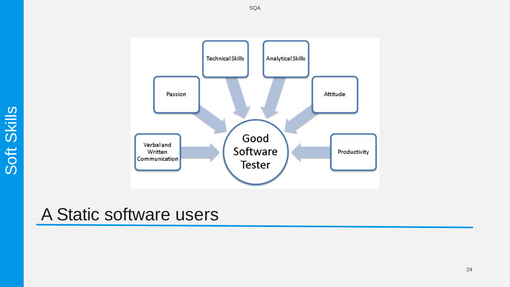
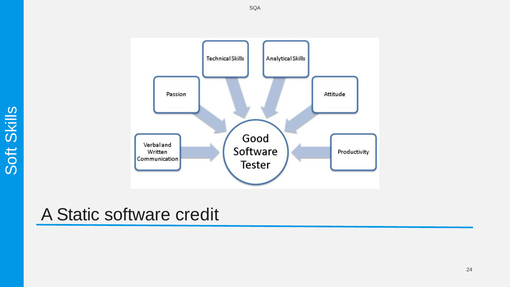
users: users -> credit (197, 214)
